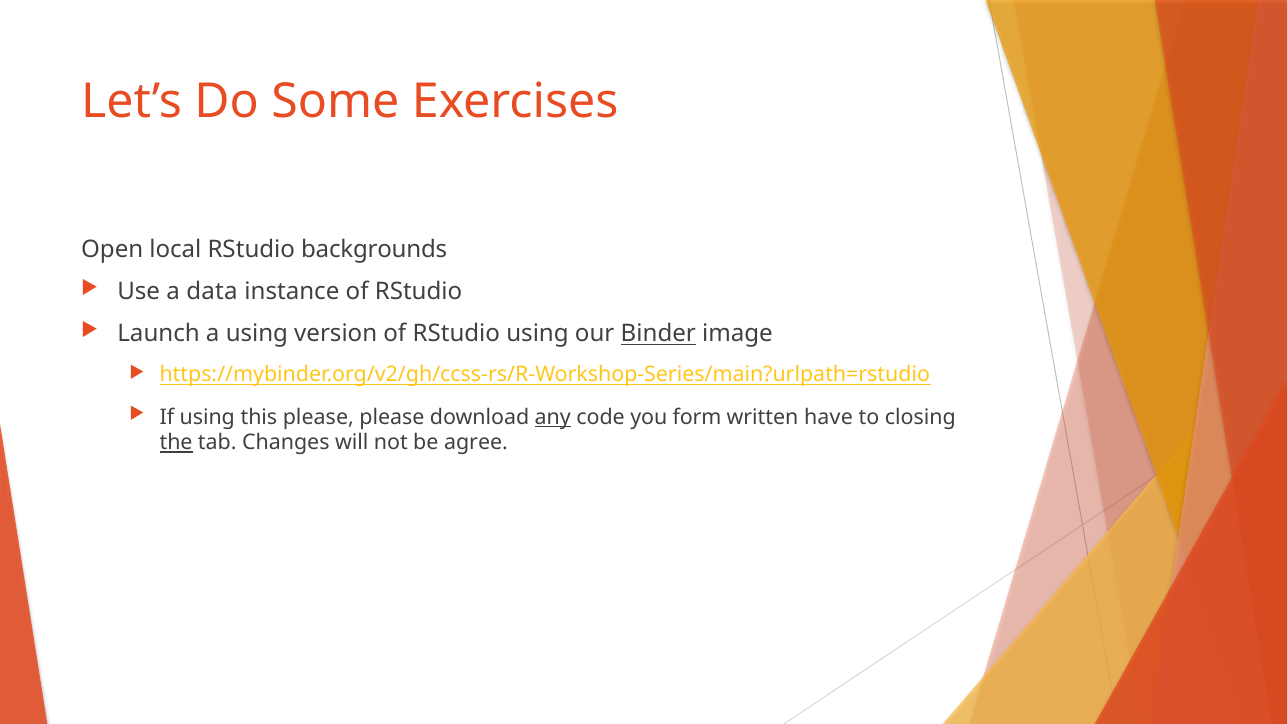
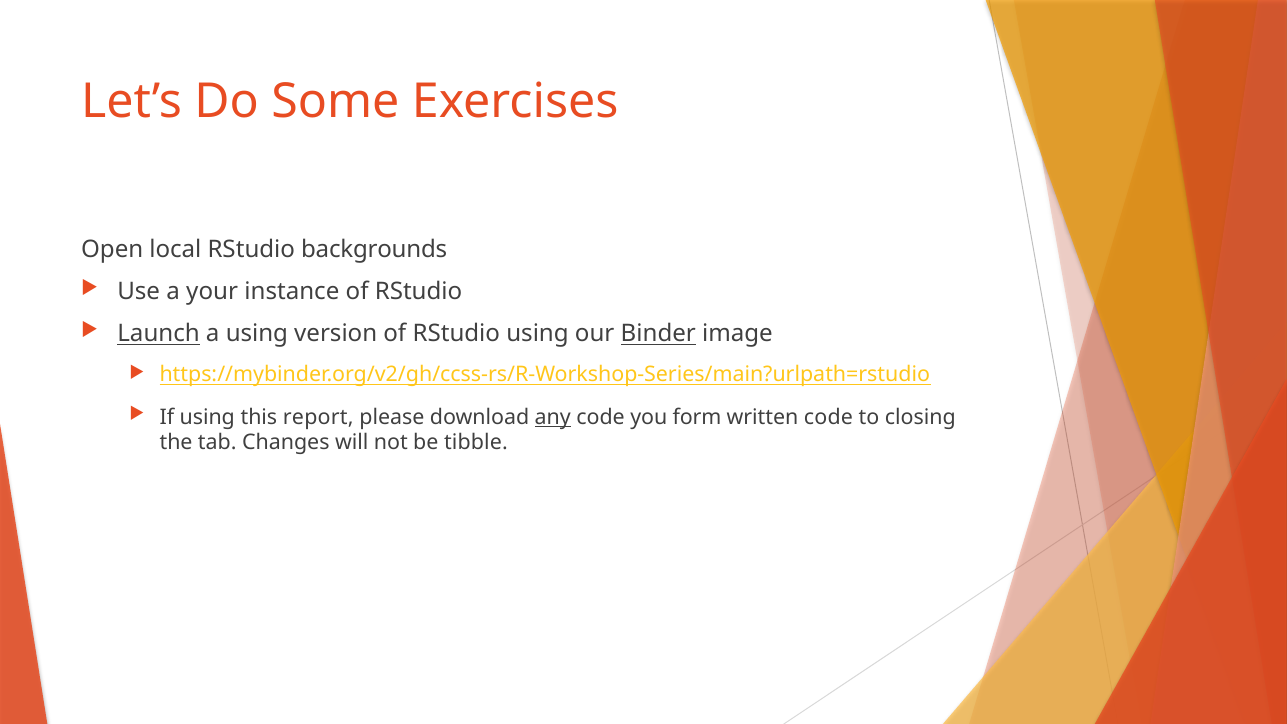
data: data -> your (212, 291)
Launch underline: none -> present (159, 334)
this please: please -> report (318, 417)
written have: have -> code (828, 417)
the underline: present -> none (176, 443)
agree: agree -> tibble (476, 443)
